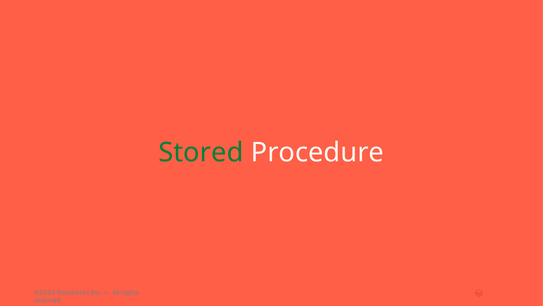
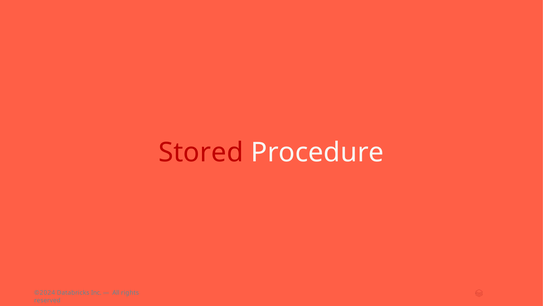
Stored colour: green -> red (201, 152)
